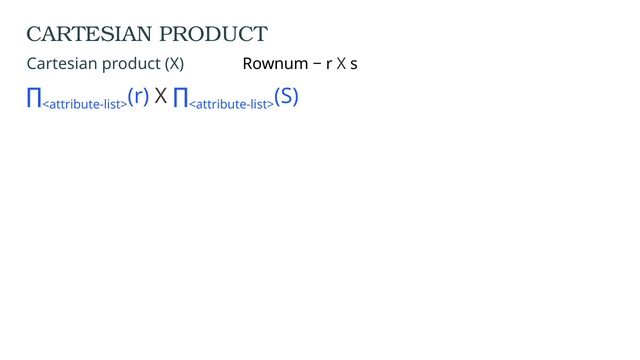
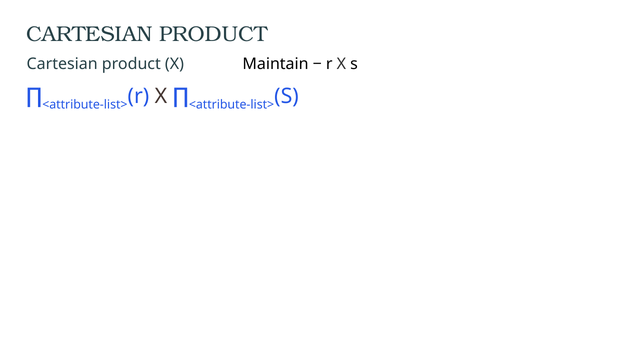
Rownum: Rownum -> Maintain (276, 64)
